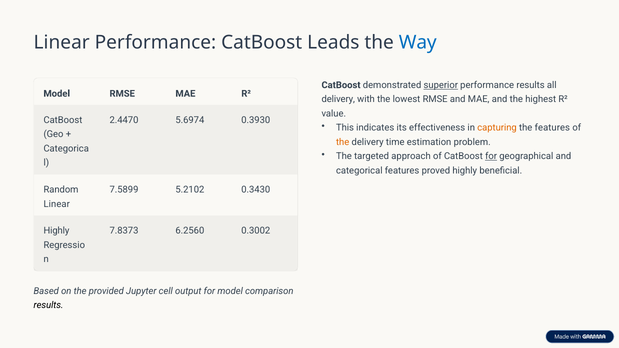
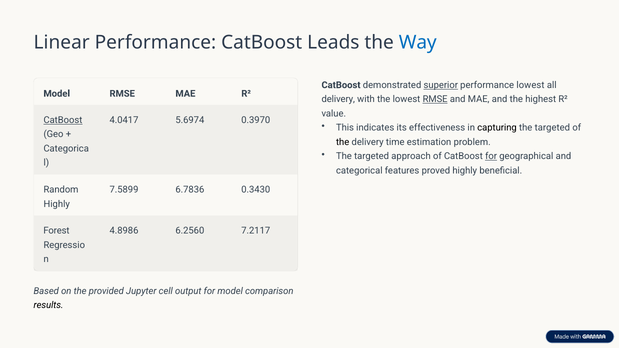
performance results: results -> lowest (530, 85)
RMSE underline: none -> present (435, 99)
CatBoost underline: none -> present (63, 120)
2.4470: 2.4470 -> 4.0417 (124, 120)
0.3930: 0.3930 -> 0.3970 (256, 120)
capturing colour: orange -> black (497, 128)
features: features -> targeted (552, 128)
the colour: orange -> black (343, 142)
5.2102: 5.2102 -> 6.7836 (190, 190)
Linear: Linear -> Highly (57, 204)
Highly: Highly -> Forest (56, 231)
7.8373: 7.8373 -> 4.8986 (124, 231)
0.3002: 0.3002 -> 7.2117 (256, 231)
